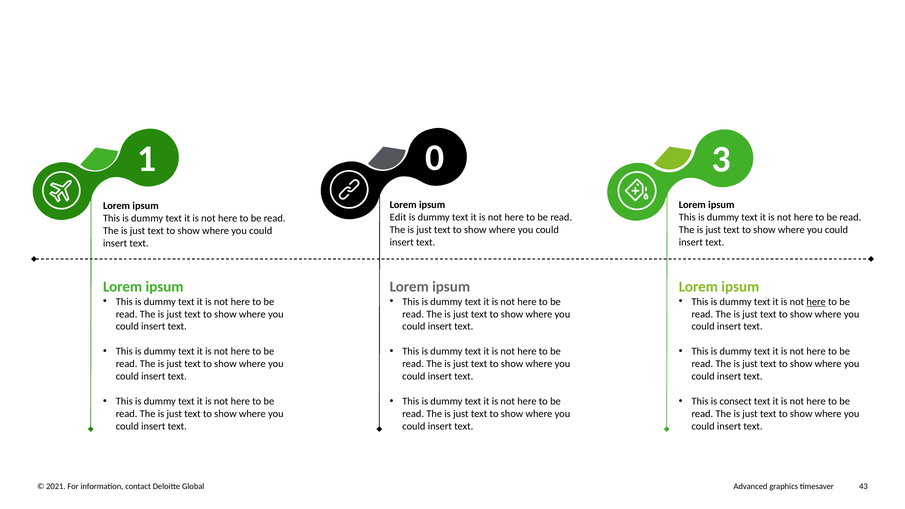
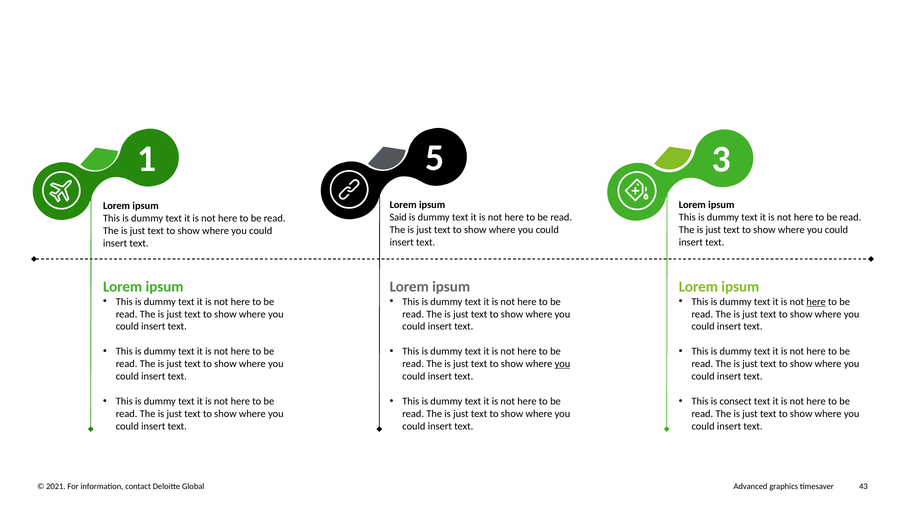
0: 0 -> 5 (435, 158)
Edit: Edit -> Said (398, 217)
you underline: none -> present (562, 364)
